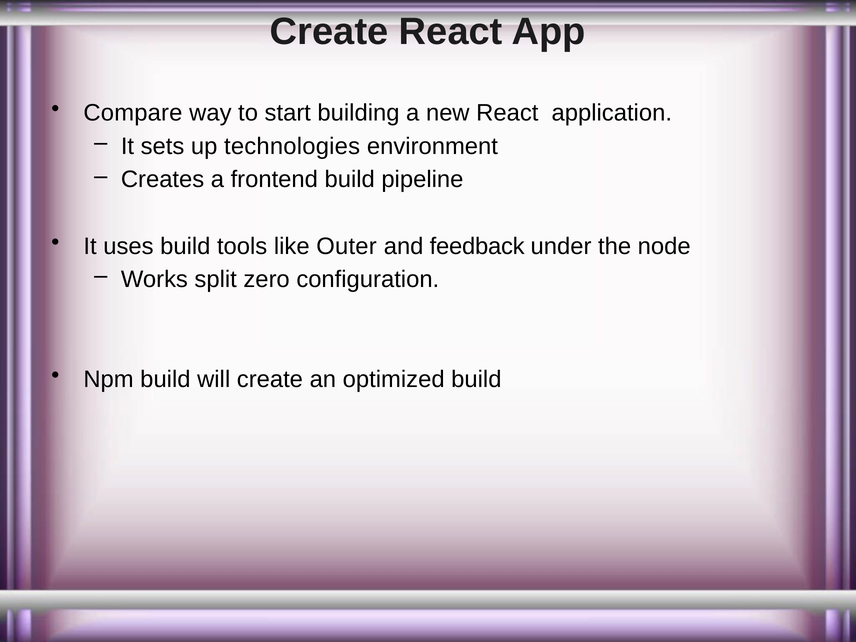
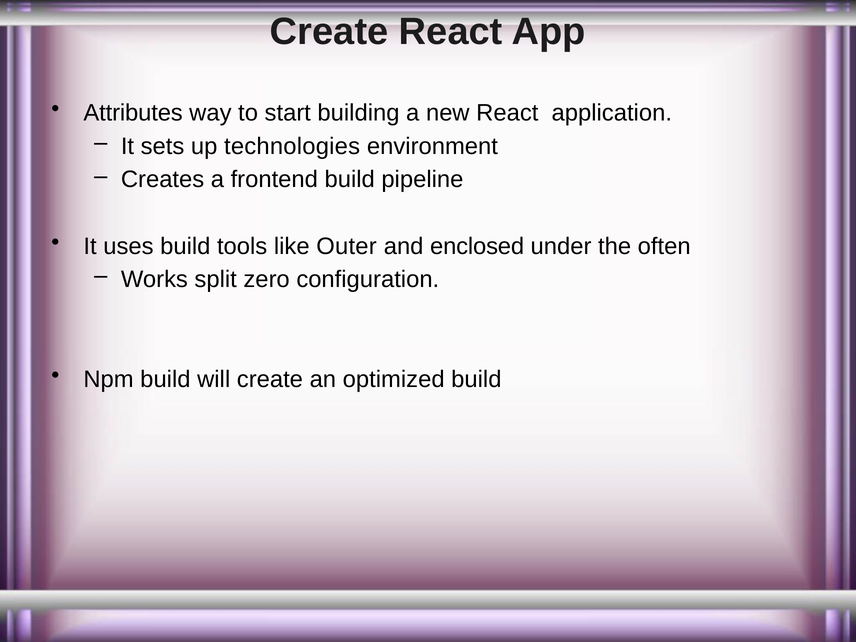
Compare: Compare -> Attributes (133, 113)
feedback: feedback -> enclosed (477, 246)
node: node -> often (664, 246)
